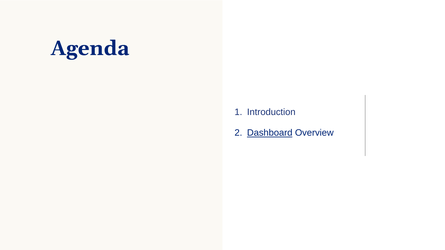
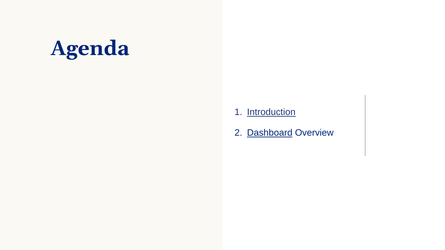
Introduction underline: none -> present (271, 112)
